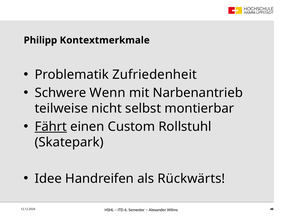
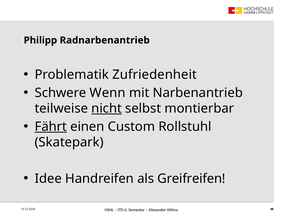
Kontextmerkmale: Kontextmerkmale -> Radnarbenantrieb (105, 40)
nicht underline: none -> present (107, 109)
Rückwärts: Rückwärts -> Greifreifen (191, 179)
